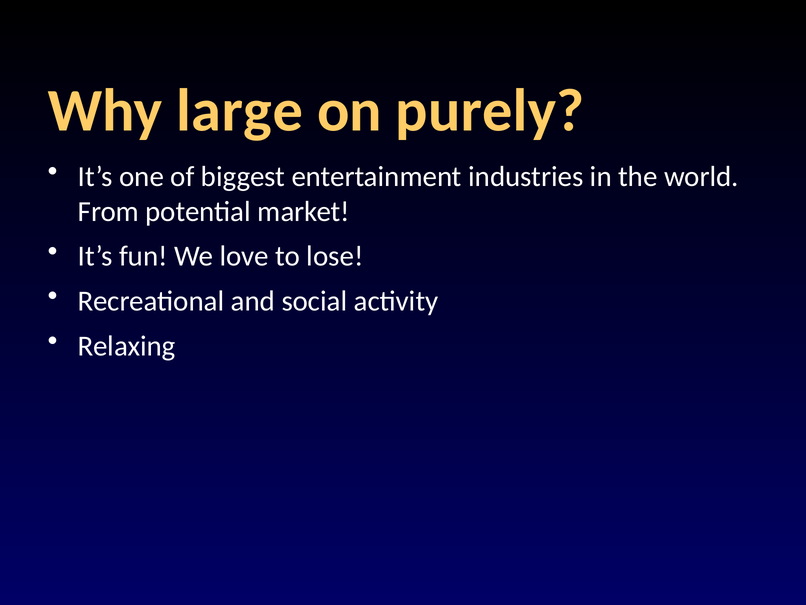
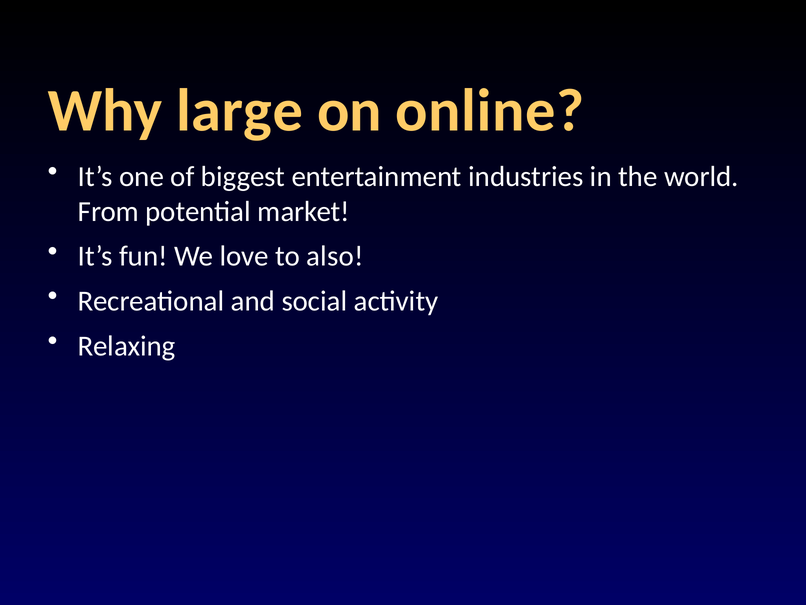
purely: purely -> online (490, 111)
lose: lose -> also (335, 256)
